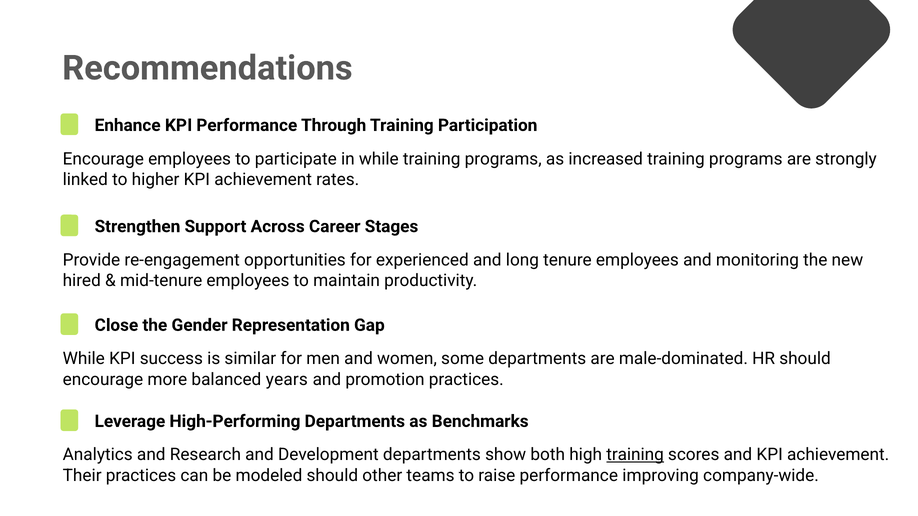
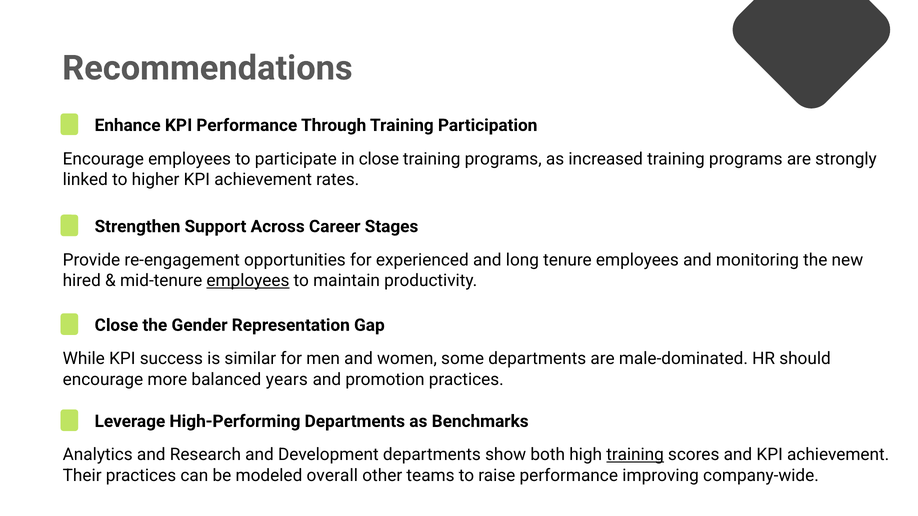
in while: while -> close (379, 159)
employees underline: none -> present (248, 281)
modeled should: should -> overall (332, 476)
